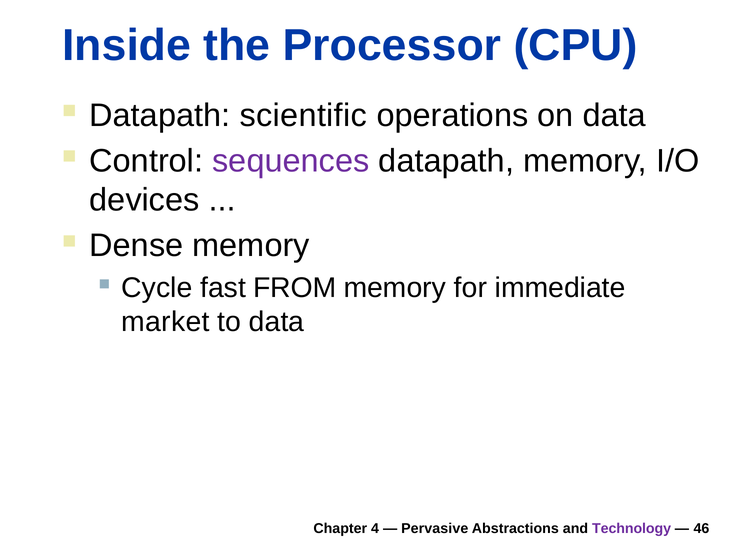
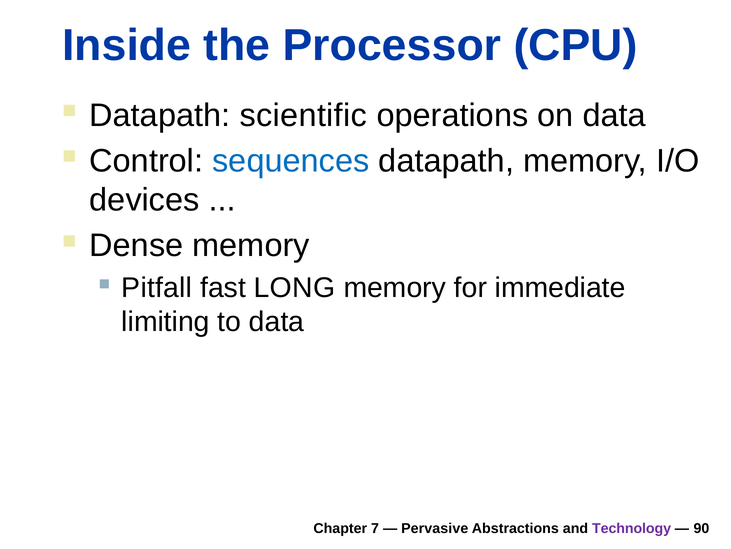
sequences colour: purple -> blue (291, 161)
Cycle: Cycle -> Pitfall (157, 287)
FROM: FROM -> LONG (295, 287)
market: market -> limiting (166, 321)
4: 4 -> 7 (375, 528)
46: 46 -> 90 (701, 528)
